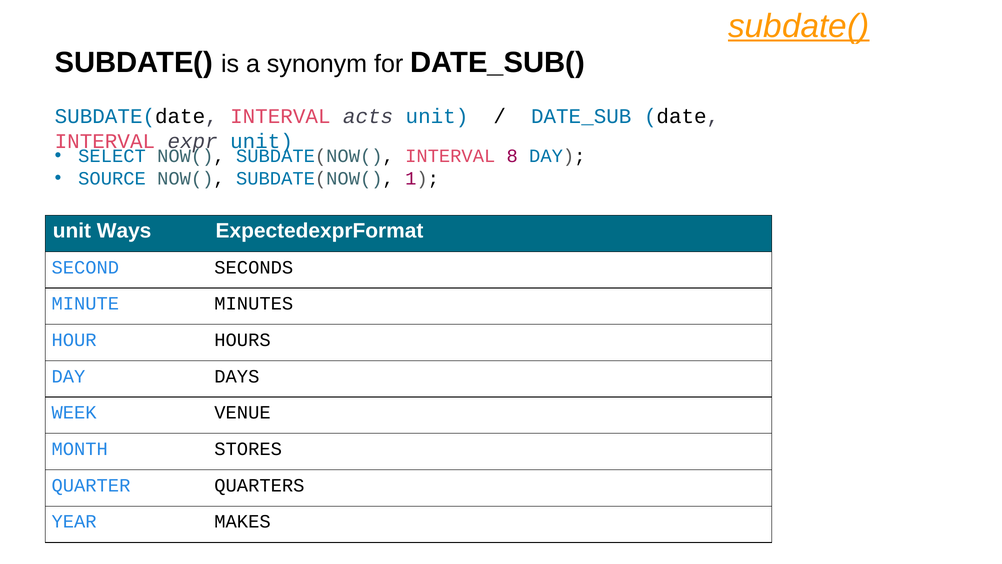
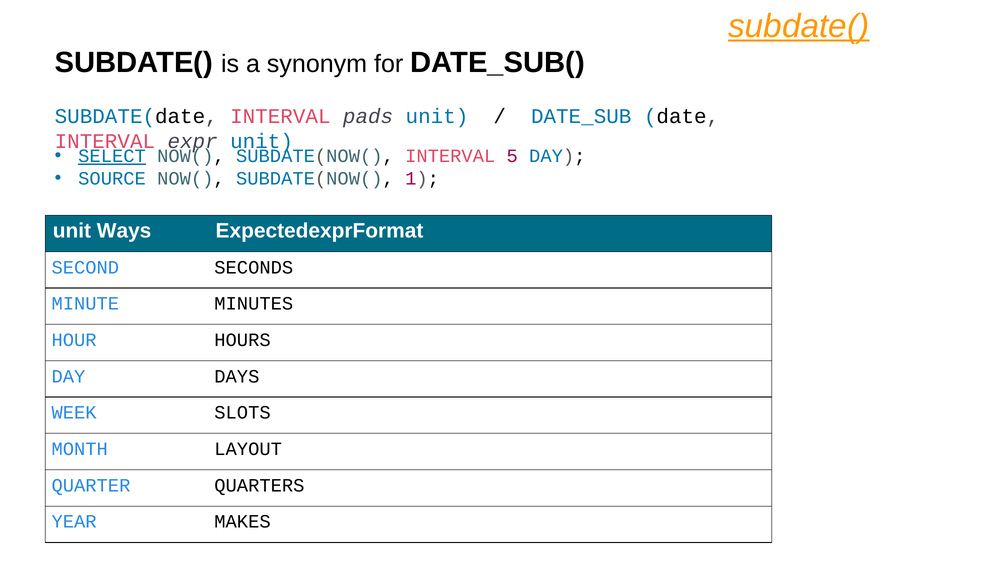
acts: acts -> pads (368, 116)
SELECT underline: none -> present (112, 156)
8: 8 -> 5 (512, 156)
VENUE: VENUE -> SLOTS (243, 412)
STORES: STORES -> LAYOUT (248, 449)
